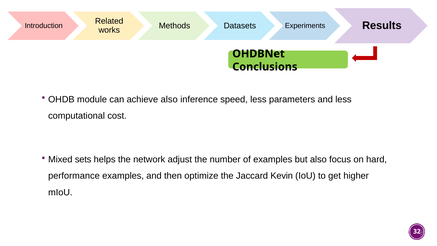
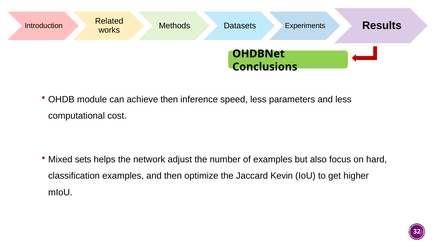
achieve also: also -> then (169, 99)
performance: performance -> classification (74, 176)
